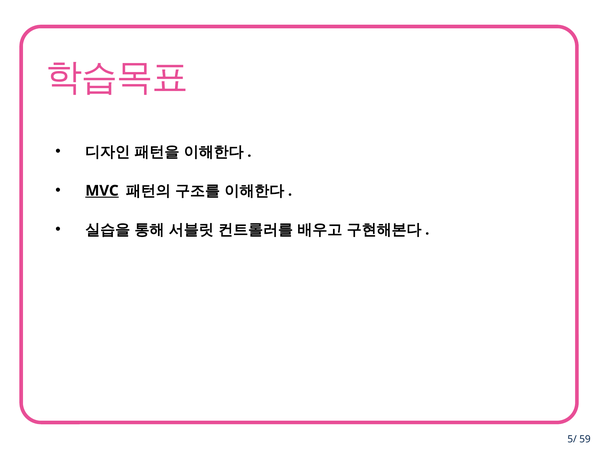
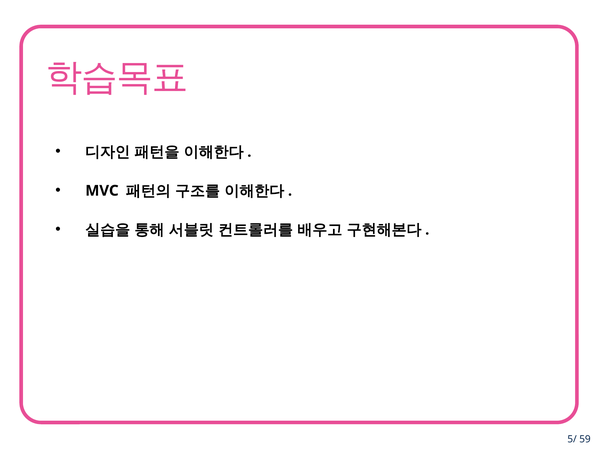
MVC underline: present -> none (102, 190)
